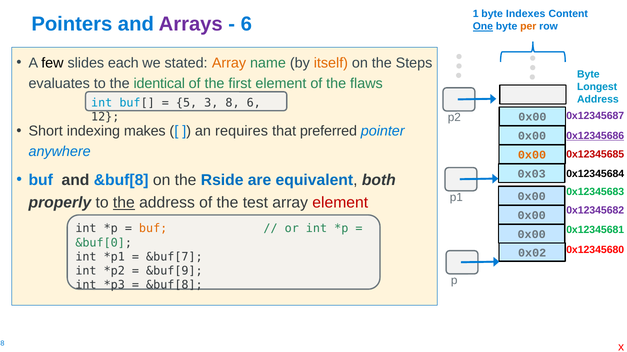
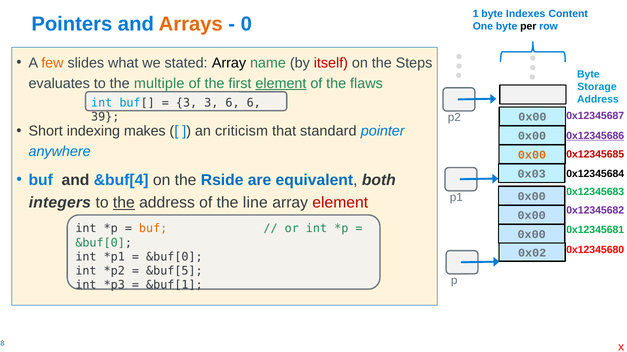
Arrays colour: purple -> orange (191, 24)
6: 6 -> 0 (246, 24)
One underline: present -> none (483, 27)
per colour: orange -> black (528, 27)
few colour: black -> orange (52, 63)
each: each -> what (123, 63)
Array colour: orange -> black (229, 63)
itself colour: orange -> red (331, 63)
identical: identical -> multiple (159, 84)
element underline: none -> present (281, 84)
Longest: Longest -> Storage (597, 87)
5: 5 -> 3 (187, 103)
3 8: 8 -> 6 (233, 103)
12: 12 -> 39 (105, 117)
requires: requires -> criticism (242, 131)
preferred: preferred -> standard (328, 131)
and &buf[8: &buf[8 -> &buf[4 (121, 180)
properly: properly -> integers (60, 203)
test: test -> line (255, 203)
&buf[7: &buf[7 -> &buf[0 (174, 257)
&buf[9: &buf[9 -> &buf[5 (174, 271)
&buf[8: &buf[8 -> &buf[1 (174, 285)
